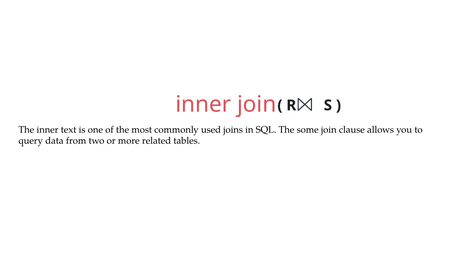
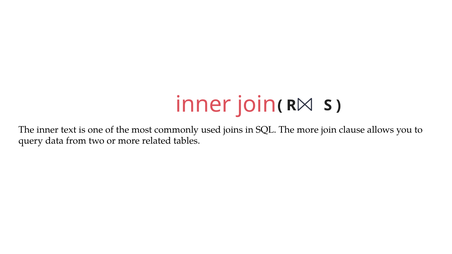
The some: some -> more (308, 130)
